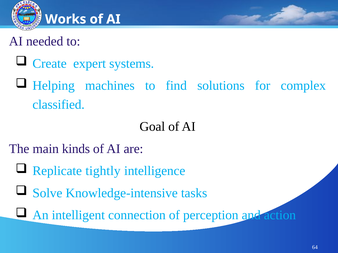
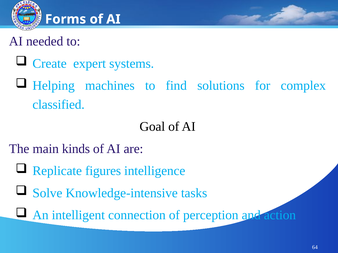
Works: Works -> Forms (66, 19)
tightly: tightly -> figures (103, 171)
